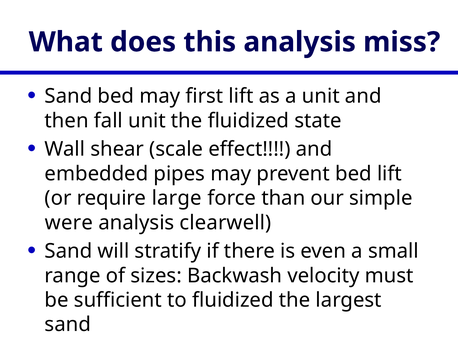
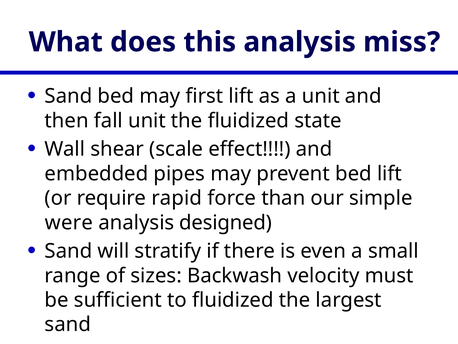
large: large -> rapid (177, 198)
clearwell: clearwell -> designed (226, 222)
